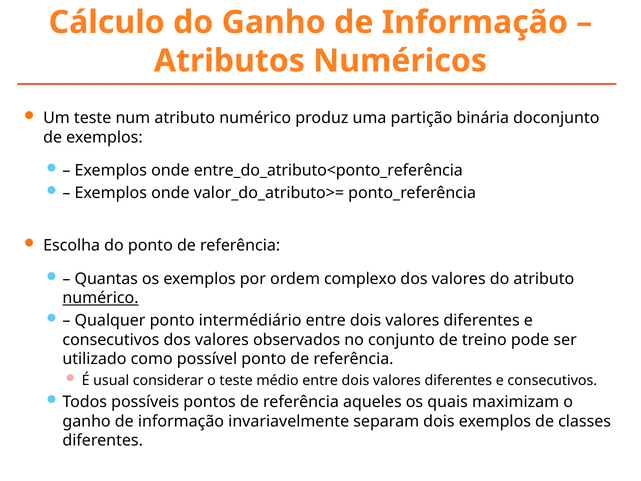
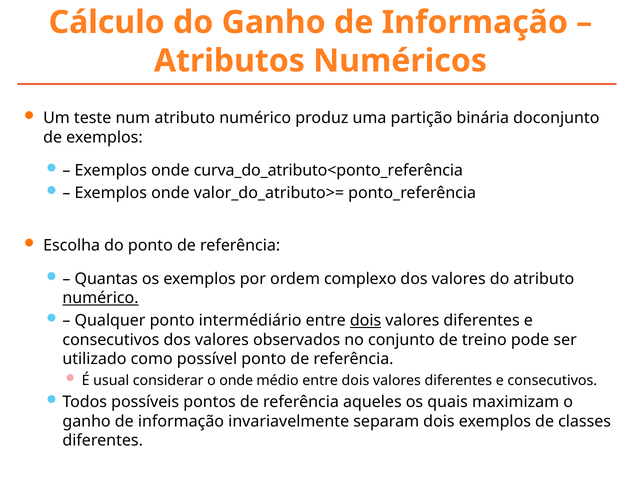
entre_do_atributo<ponto_referência: entre_do_atributo<ponto_referência -> curva_do_atributo<ponto_referência (328, 170)
dois underline: none -> present (366, 321)
o teste: teste -> onde (236, 380)
